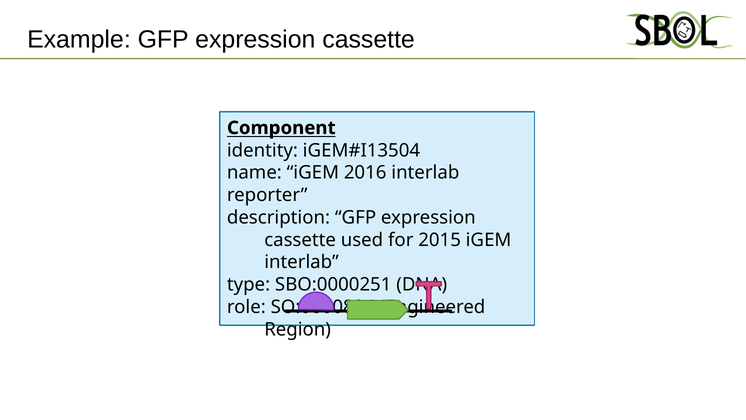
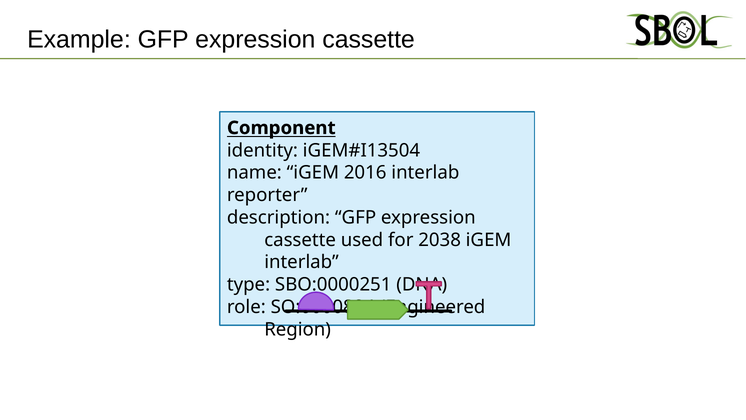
2015: 2015 -> 2038 (440, 240)
